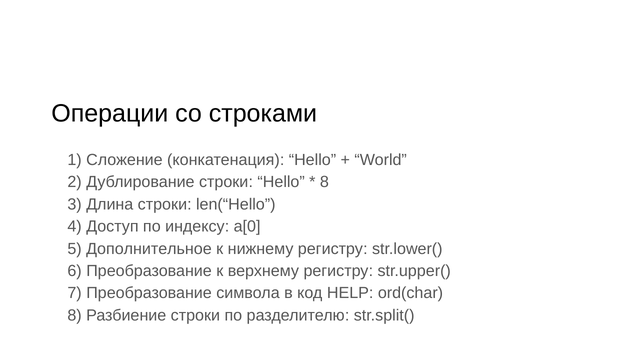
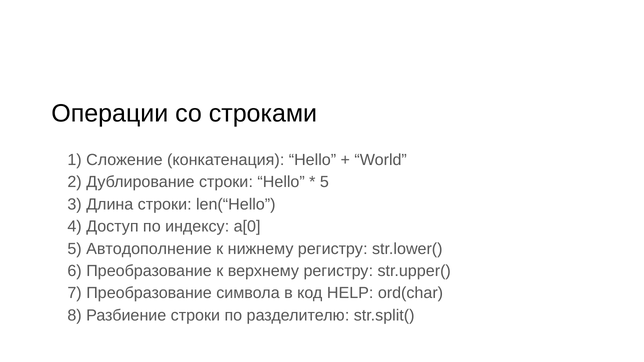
8: 8 -> 5 (324, 182)
Дополнительное: Дополнительное -> Автодополнение (149, 249)
